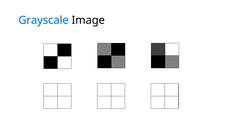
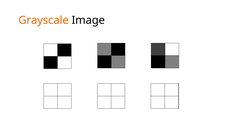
Grayscale colour: blue -> orange (44, 20)
